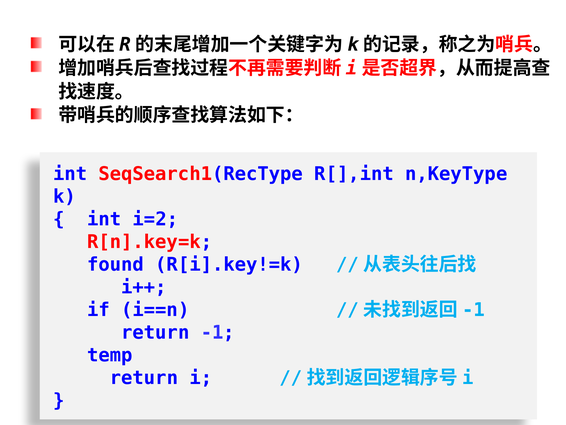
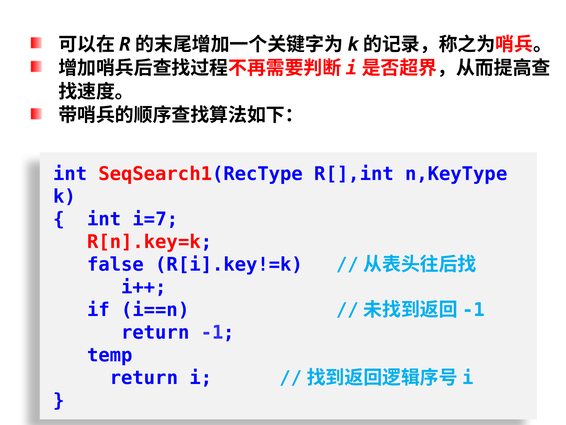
i=2: i=2 -> i=7 (155, 219)
found: found -> false (116, 264)
